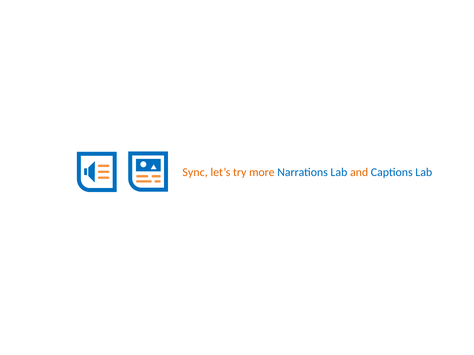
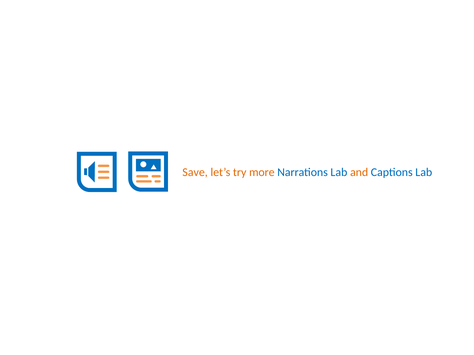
Sync: Sync -> Save (195, 173)
